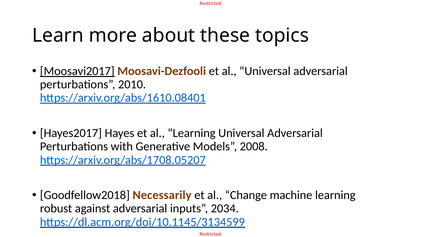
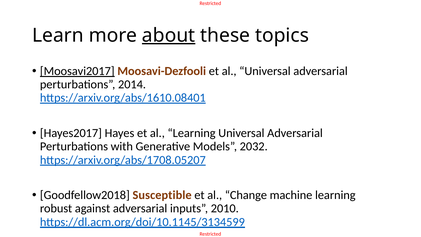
about underline: none -> present (169, 35)
2010: 2010 -> 2014 (132, 84)
2008: 2008 -> 2032 (254, 146)
Necessarily: Necessarily -> Susceptible (162, 195)
2034: 2034 -> 2010 (225, 208)
